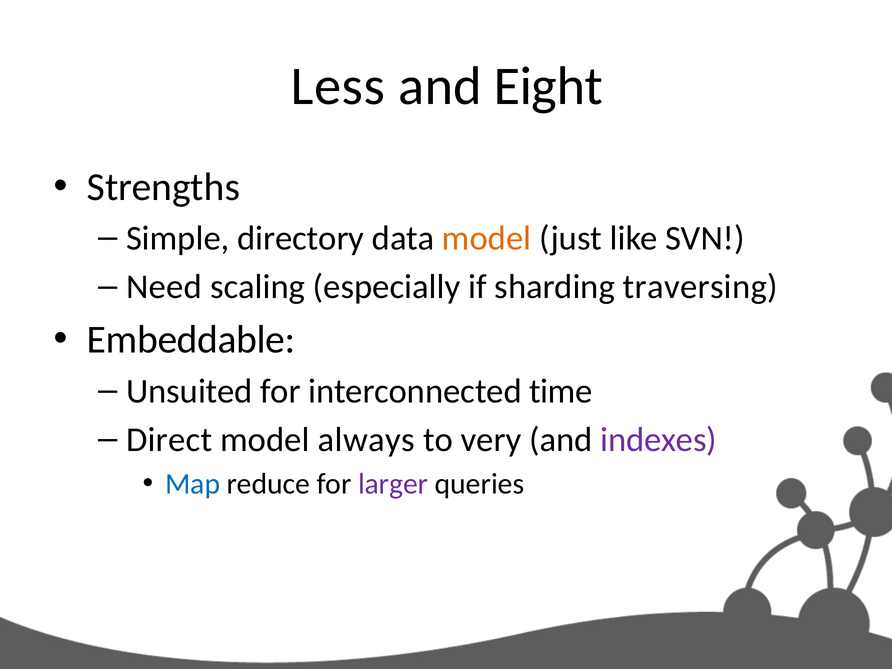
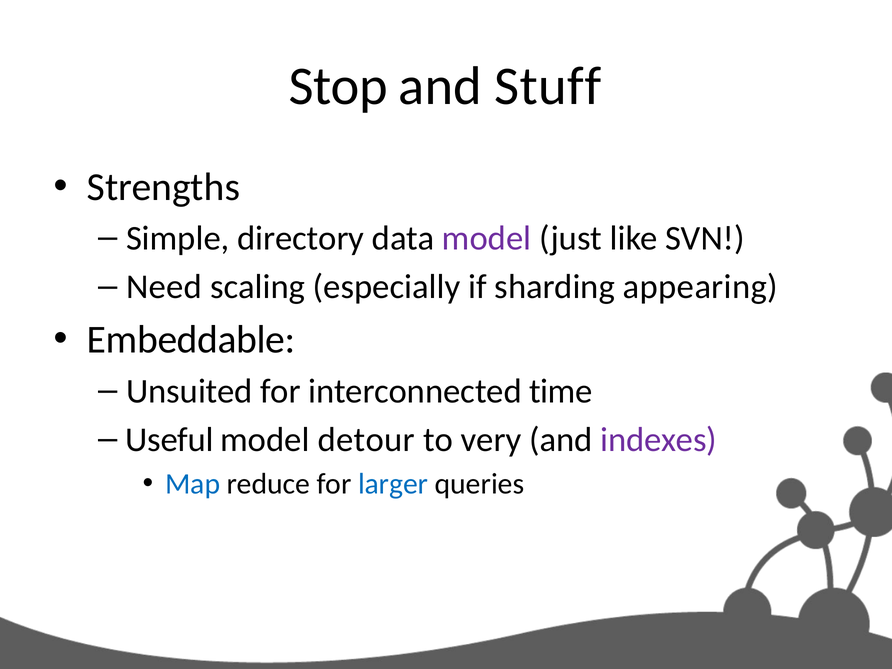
Less: Less -> Stop (338, 86)
Eight: Eight -> Stuff (548, 86)
model colour: orange -> purple (487, 238)
traversing: traversing -> appearing (700, 287)
Direct: Direct -> Useful (169, 440)
always: always -> detour (366, 440)
larger colour: purple -> blue (393, 484)
